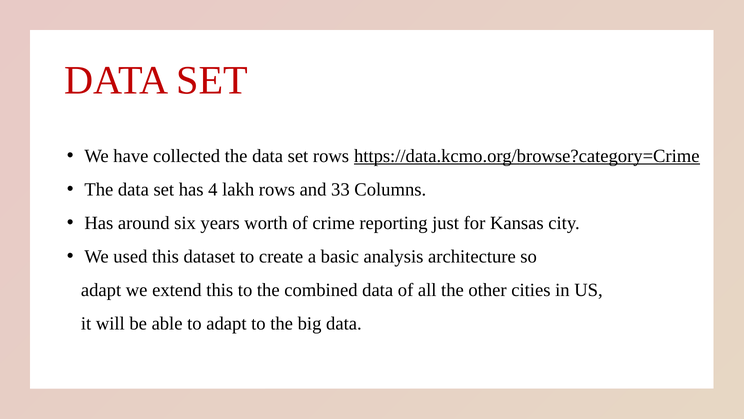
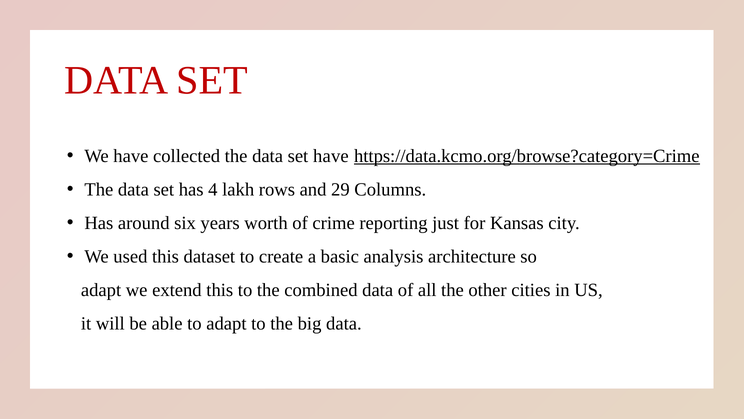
set rows: rows -> have (331, 156)
33: 33 -> 29 (340, 189)
